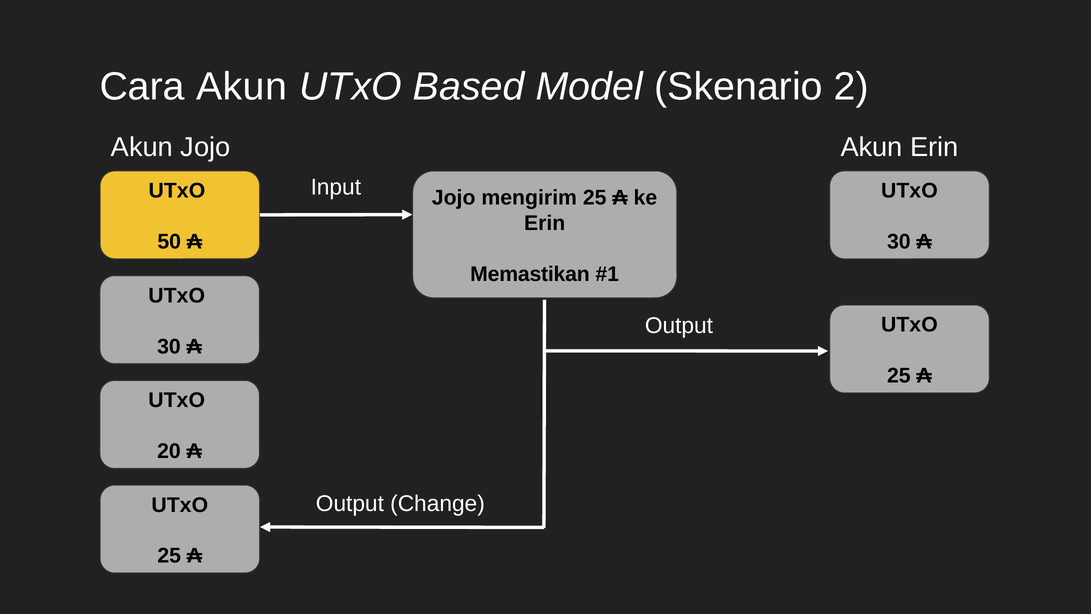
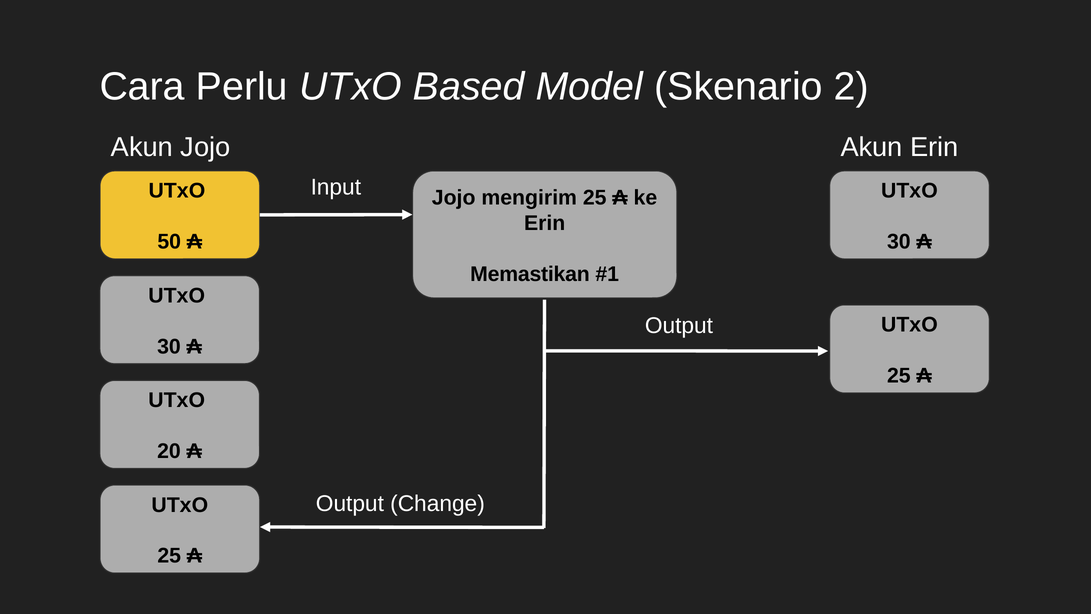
Cara Akun: Akun -> Perlu (242, 87)
